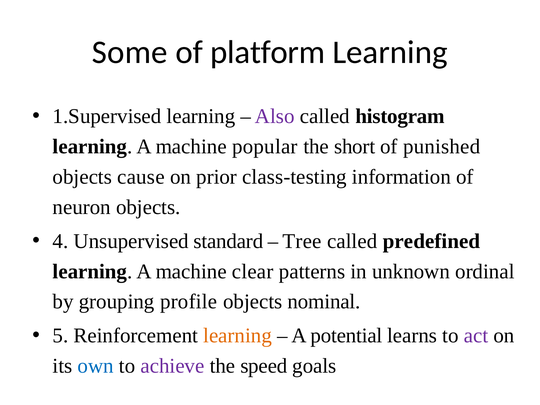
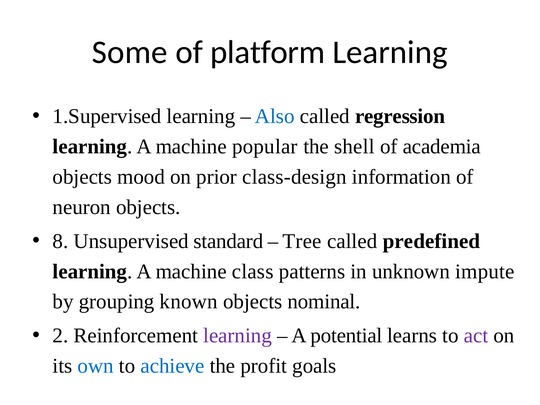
Also colour: purple -> blue (275, 116)
histogram: histogram -> regression (400, 116)
short: short -> shell (354, 147)
punished: punished -> academia (442, 147)
cause: cause -> mood (141, 177)
class-testing: class-testing -> class-design (294, 177)
4: 4 -> 8 (61, 241)
clear: clear -> class (253, 271)
ordinal: ordinal -> impute (485, 271)
profile: profile -> known (189, 302)
5: 5 -> 2 (61, 336)
learning colour: orange -> purple (238, 336)
achieve colour: purple -> blue (172, 366)
speed: speed -> profit (264, 366)
